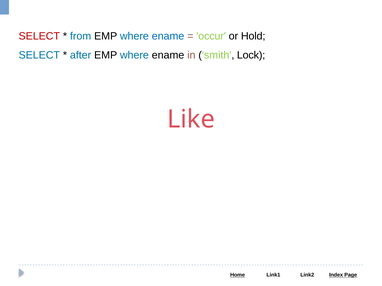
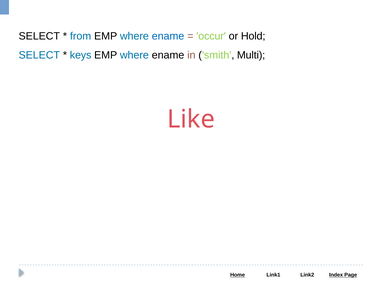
SELECT colour: red -> black (39, 36)
after: after -> keys (81, 55)
Lock: Lock -> Multi (251, 55)
